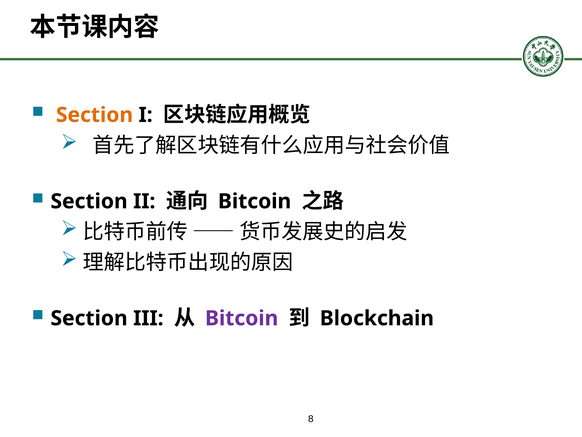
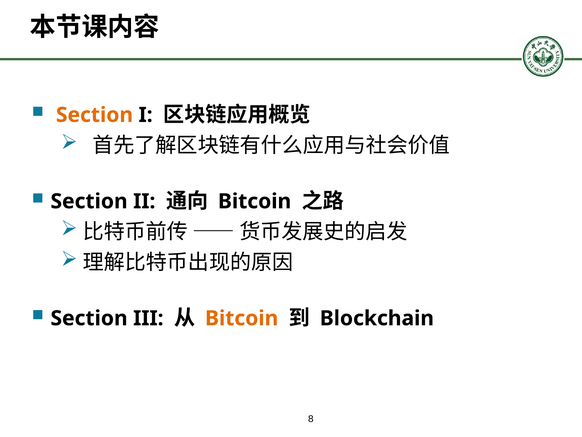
Bitcoin colour: purple -> orange (242, 318)
